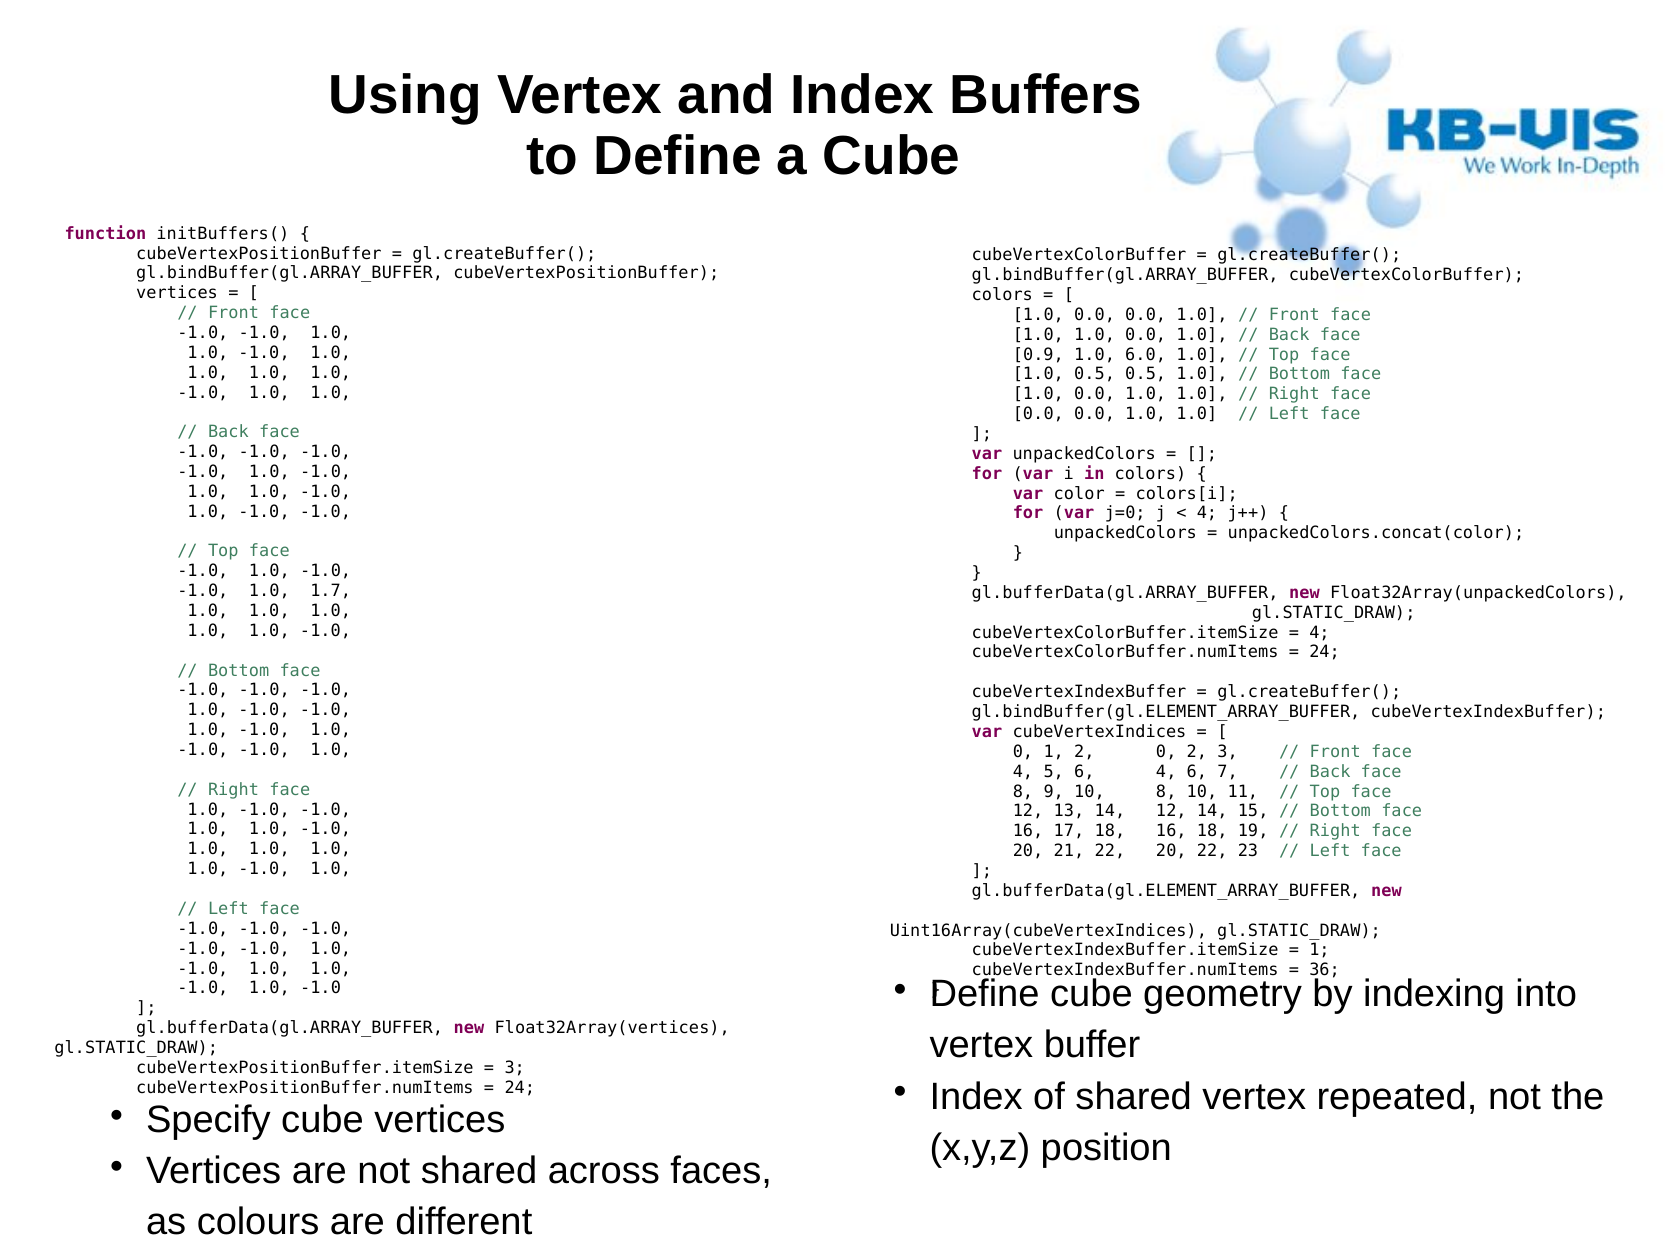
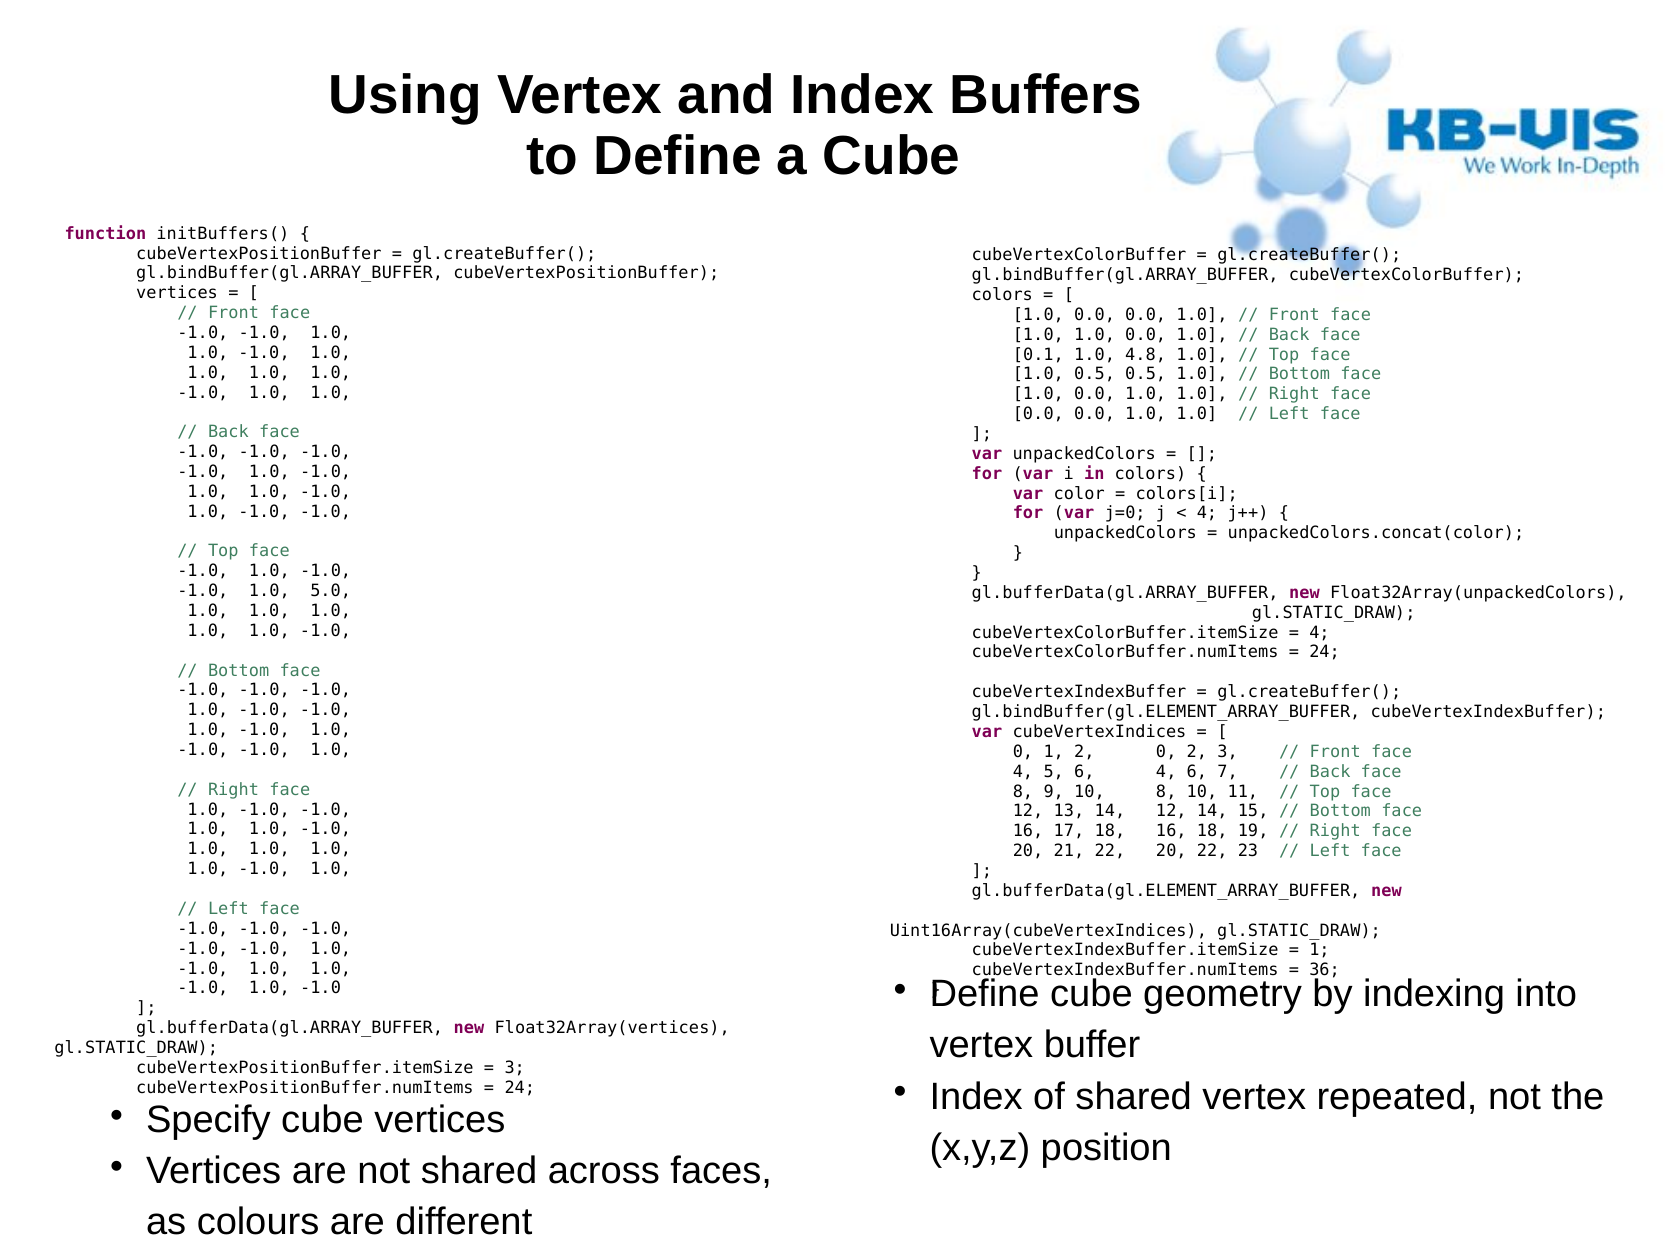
0.9: 0.9 -> 0.1 (1038, 354)
6.0: 6.0 -> 4.8 (1146, 354)
1.7: 1.7 -> 5.0 (331, 591)
